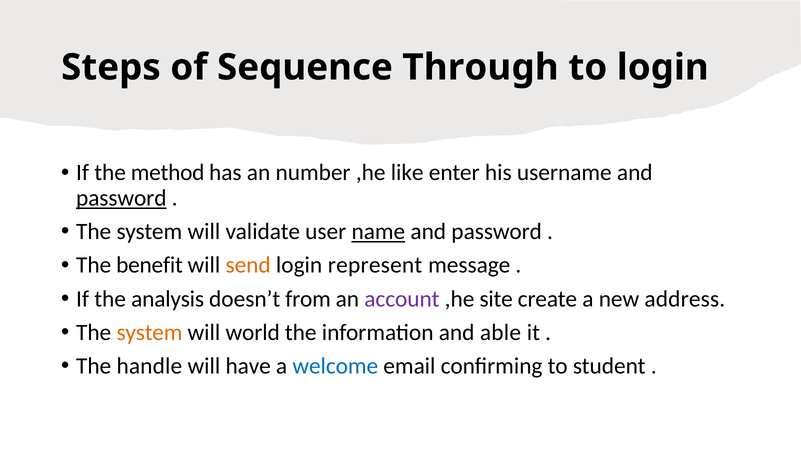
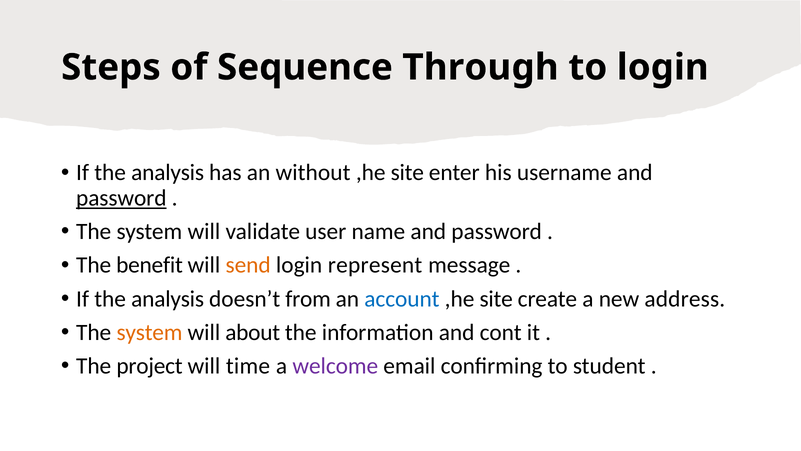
method: method -> analysis (168, 173)
number: number -> without (313, 173)
like: like -> site (407, 173)
name underline: present -> none (378, 231)
account colour: purple -> blue (402, 299)
world: world -> about (253, 332)
able: able -> cont (501, 332)
handle: handle -> project (149, 366)
have: have -> time (248, 366)
welcome colour: blue -> purple (335, 366)
